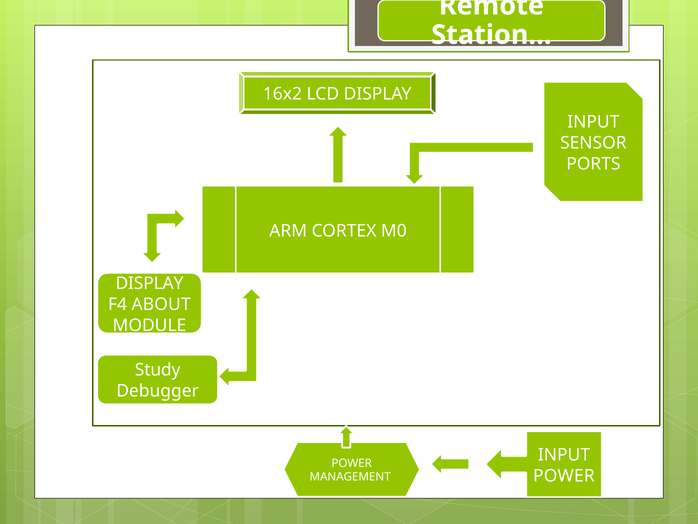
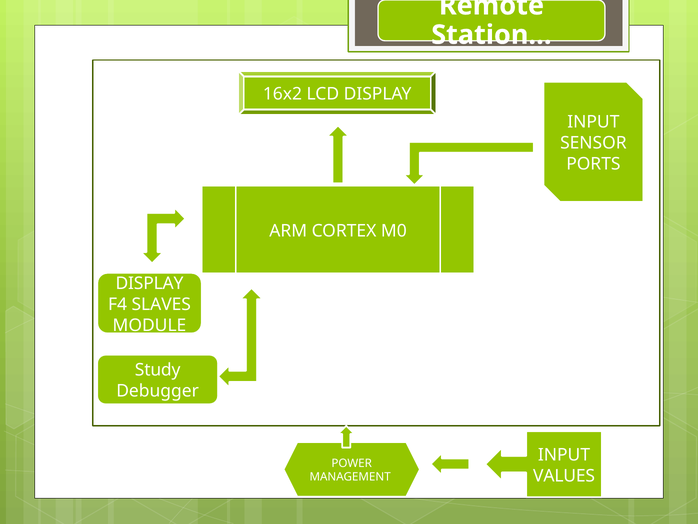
ABOUT: ABOUT -> SLAVES (161, 304)
POWER: POWER -> VALUES (564, 475)
